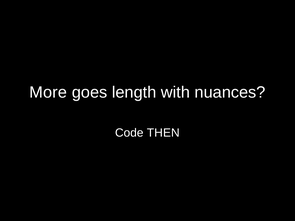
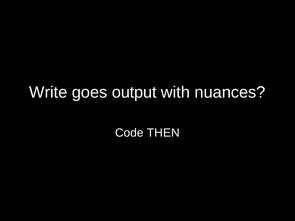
More: More -> Write (48, 93)
length: length -> output (134, 93)
